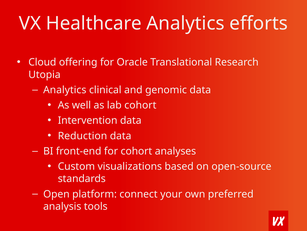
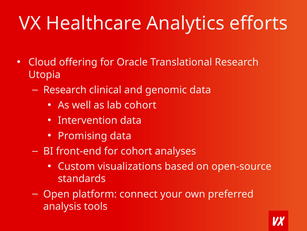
Analytics: Analytics -> Research (65, 90)
Reduction: Reduction -> Promising (83, 135)
